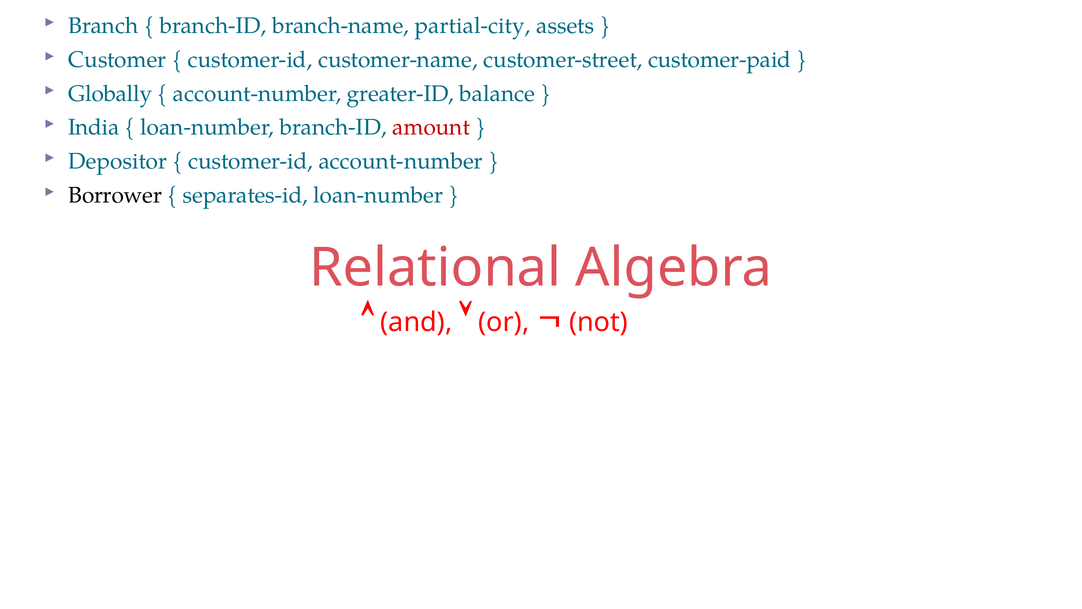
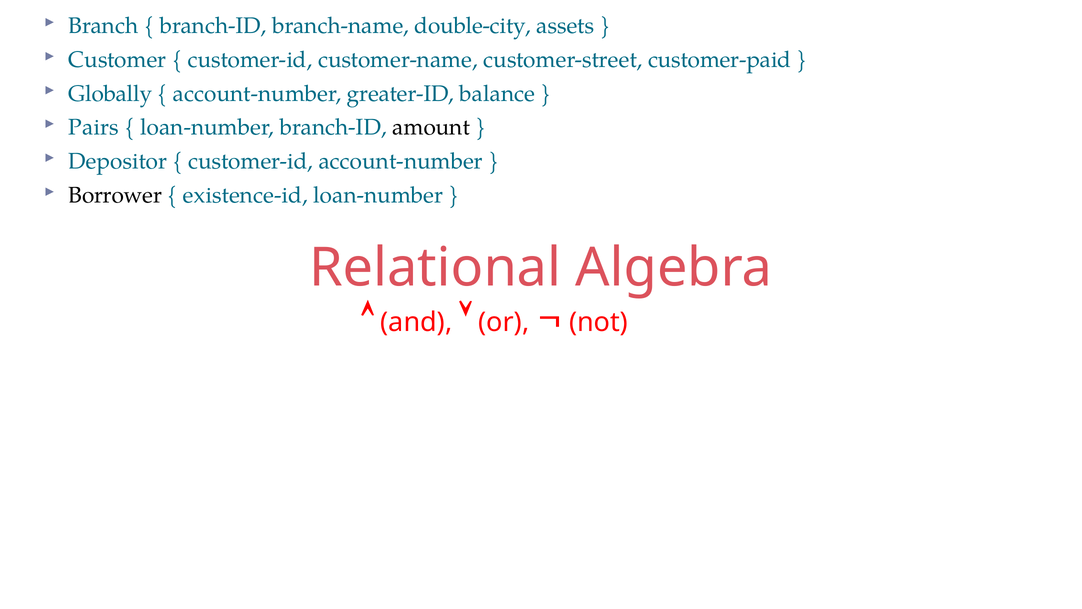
partial-city: partial-city -> double-city (473, 26)
India: India -> Pairs (94, 127)
amount colour: red -> black (431, 127)
separates-id: separates-id -> existence-id (245, 195)
